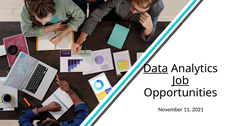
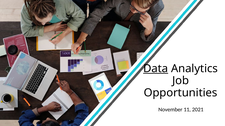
Job underline: present -> none (181, 81)
